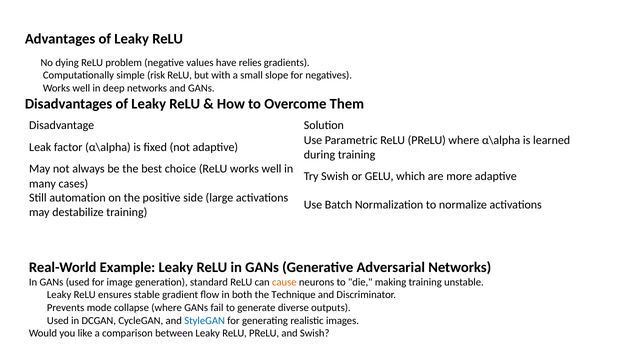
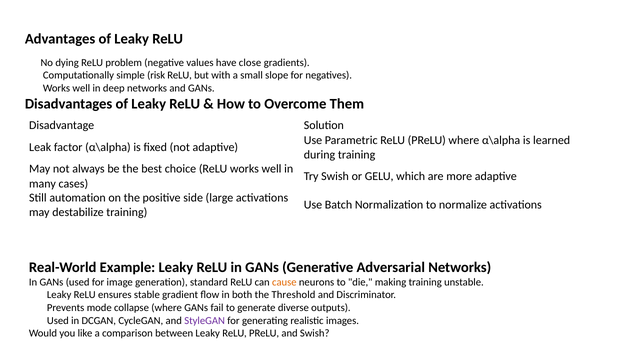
relies: relies -> close (250, 63)
Technique: Technique -> Threshold (293, 295)
StyleGAN colour: blue -> purple (205, 320)
